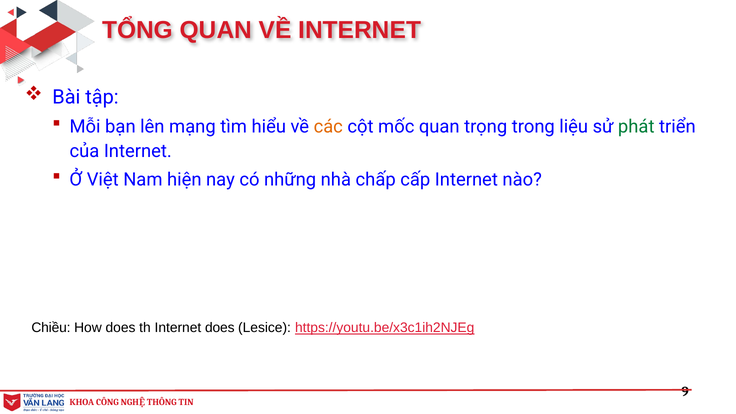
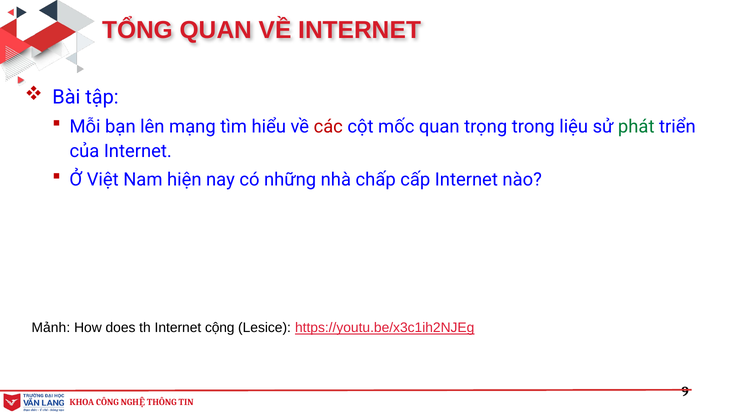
các colour: orange -> red (328, 127)
Chiều: Chiều -> Mảnh (51, 328)
Internet does: does -> cộng (220, 328)
